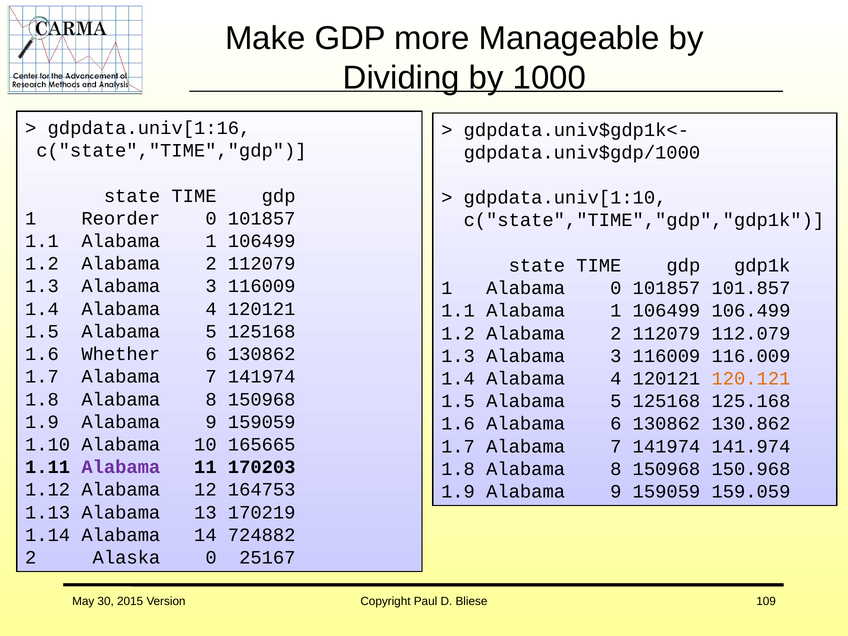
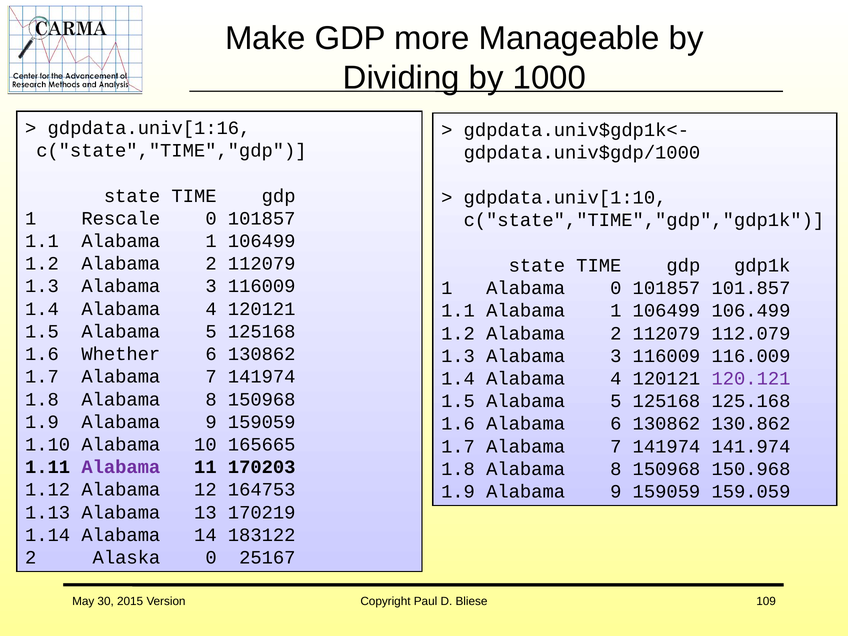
Reorder: Reorder -> Rescale (121, 218)
120.121 colour: orange -> purple (751, 378)
724882: 724882 -> 183122 (262, 535)
